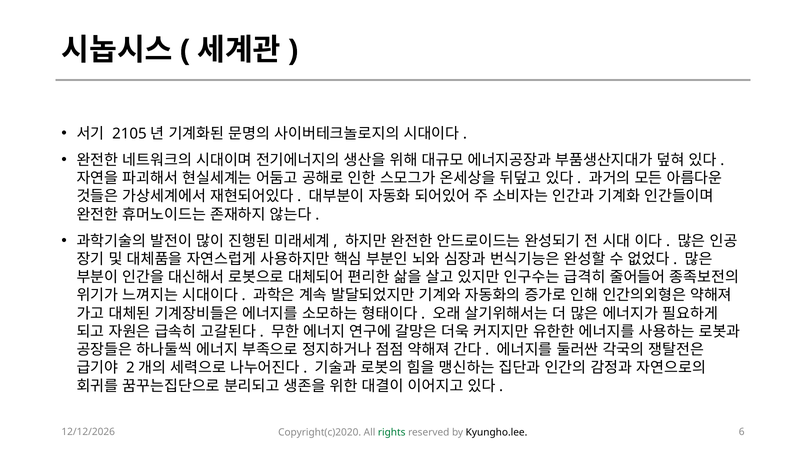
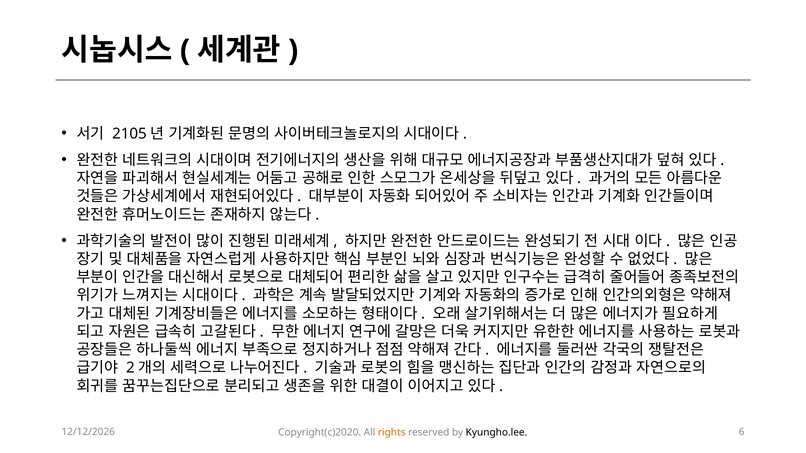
rights colour: green -> orange (392, 433)
